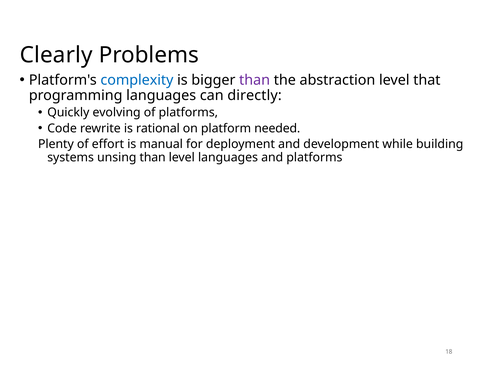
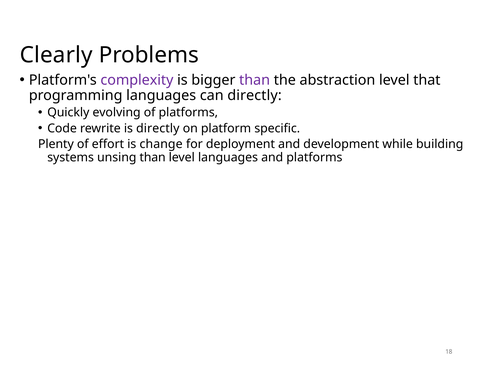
complexity colour: blue -> purple (137, 80)
is rational: rational -> directly (158, 128)
needed: needed -> specific (277, 128)
manual: manual -> change (161, 144)
